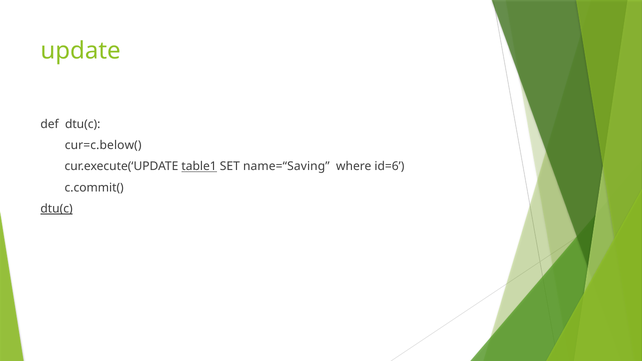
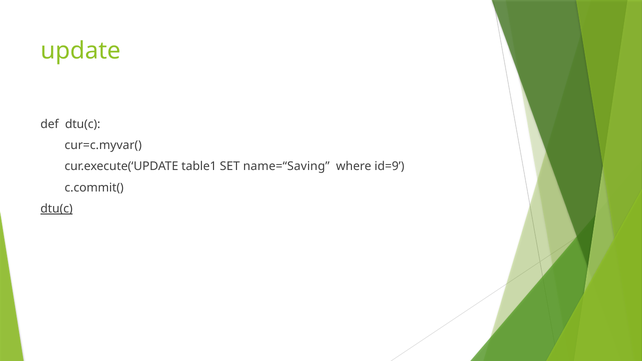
cur=c.below(: cur=c.below( -> cur=c.myvar( (103, 145)
table1 underline: present -> none (199, 167)
id=6: id=6 -> id=9 (389, 167)
